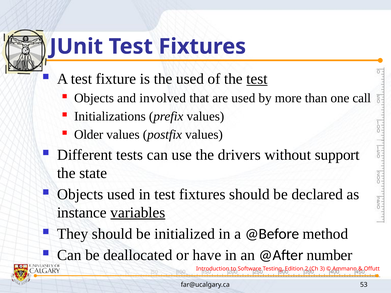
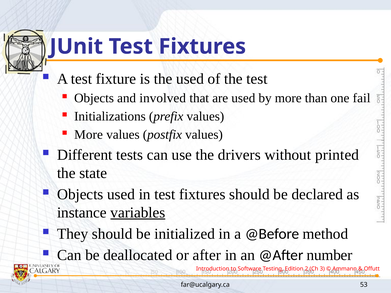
test underline: present -> none (257, 79)
call: call -> fail (362, 98)
Older: Older -> More (89, 135)
support: support -> printed (337, 155)
have: have -> after (207, 255)
